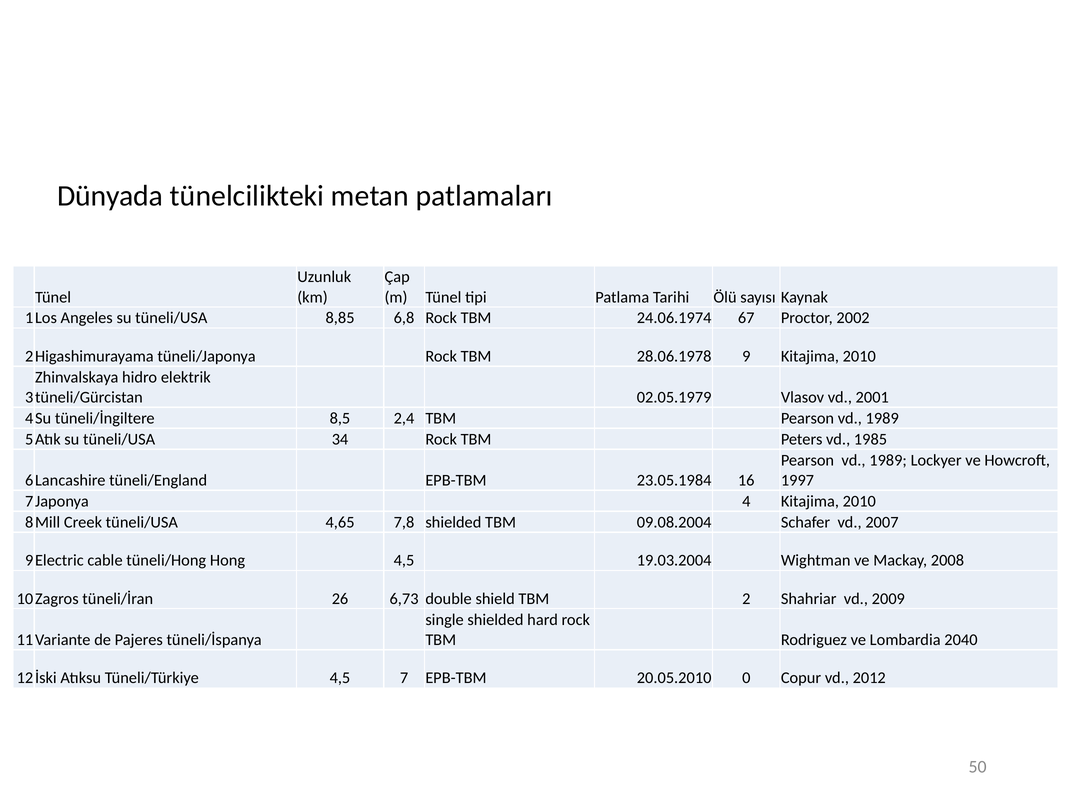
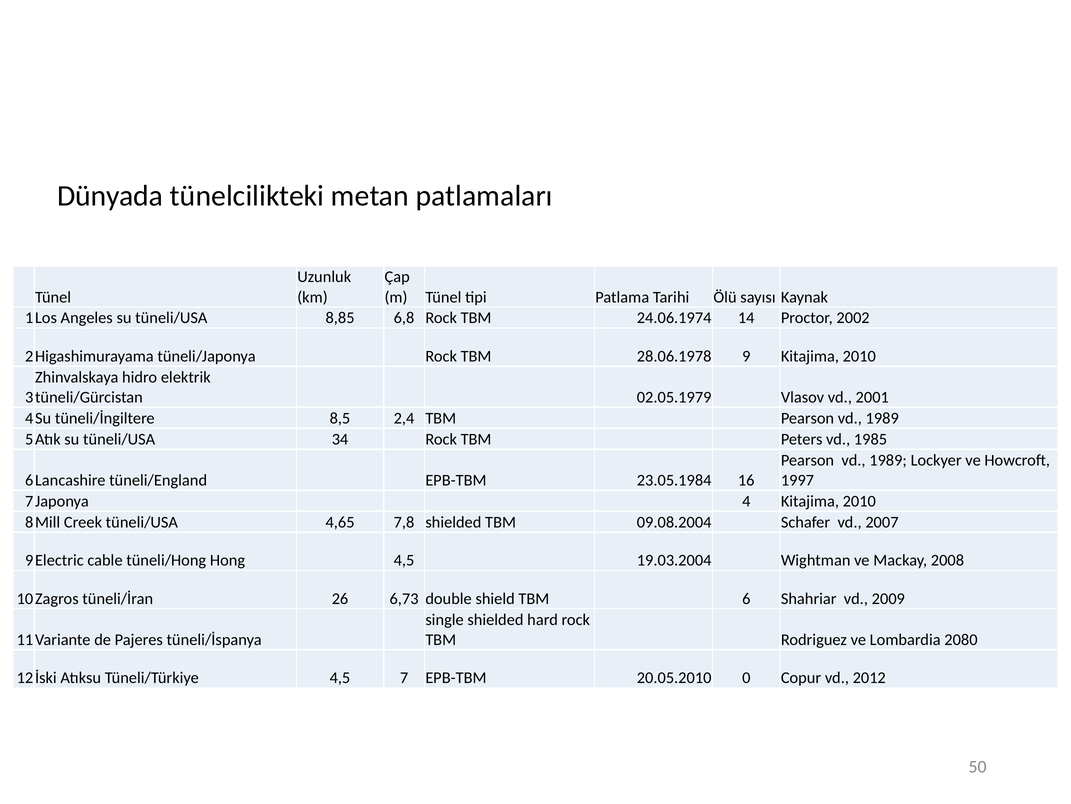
67: 67 -> 14 (746, 318)
2: 2 -> 6 (746, 598)
2040: 2040 -> 2080 (961, 639)
